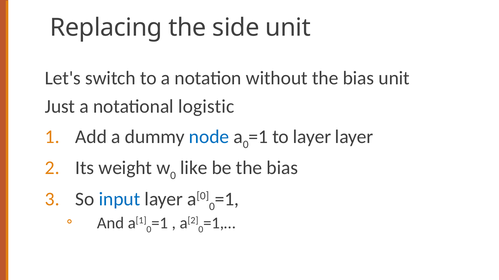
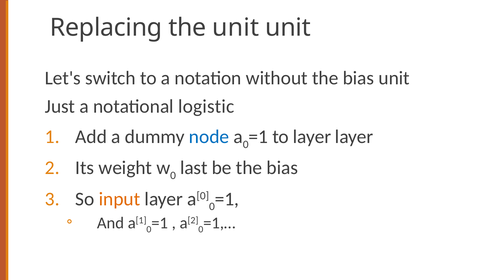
the side: side -> unit (236, 28)
like: like -> last (194, 168)
input colour: blue -> orange (119, 199)
